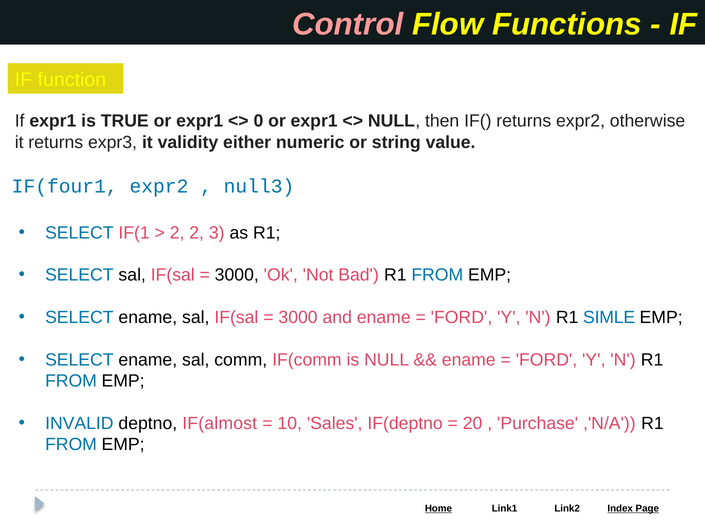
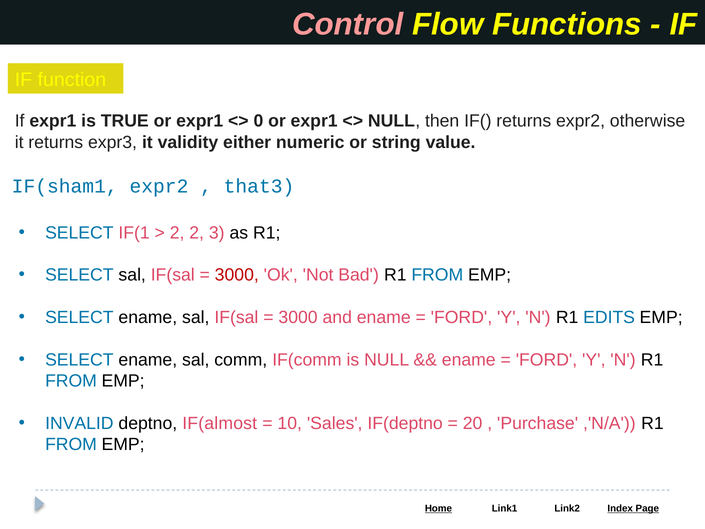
IF(four1: IF(four1 -> IF(sham1 (65, 186)
null3: null3 -> that3 (259, 186)
3000 colour: black -> red (237, 275)
SIMLE: SIMLE -> EDITS (609, 317)
